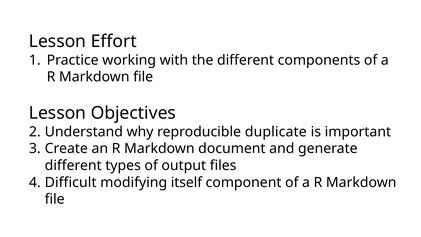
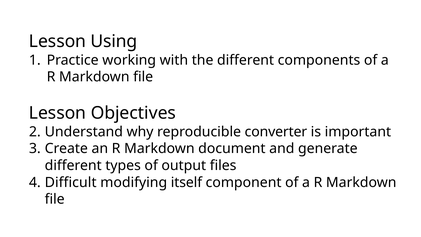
Effort: Effort -> Using (114, 41)
duplicate: duplicate -> converter (276, 132)
